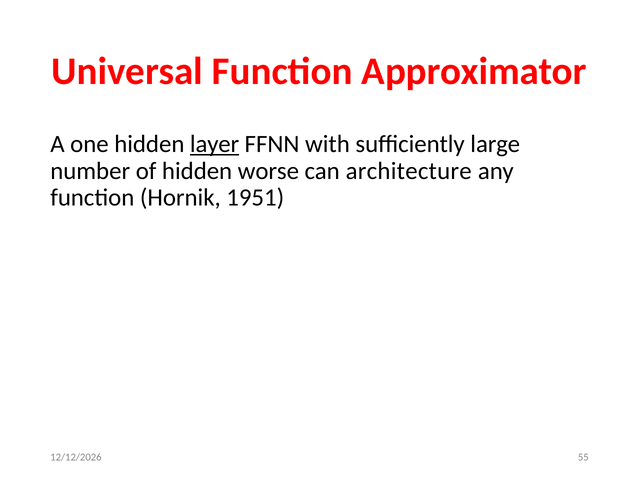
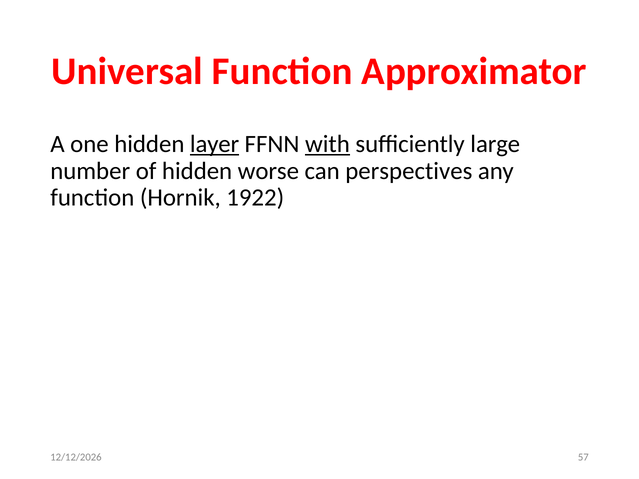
with underline: none -> present (327, 144)
architecture: architecture -> perspectives (409, 171)
1951: 1951 -> 1922 (255, 198)
55: 55 -> 57 (583, 458)
